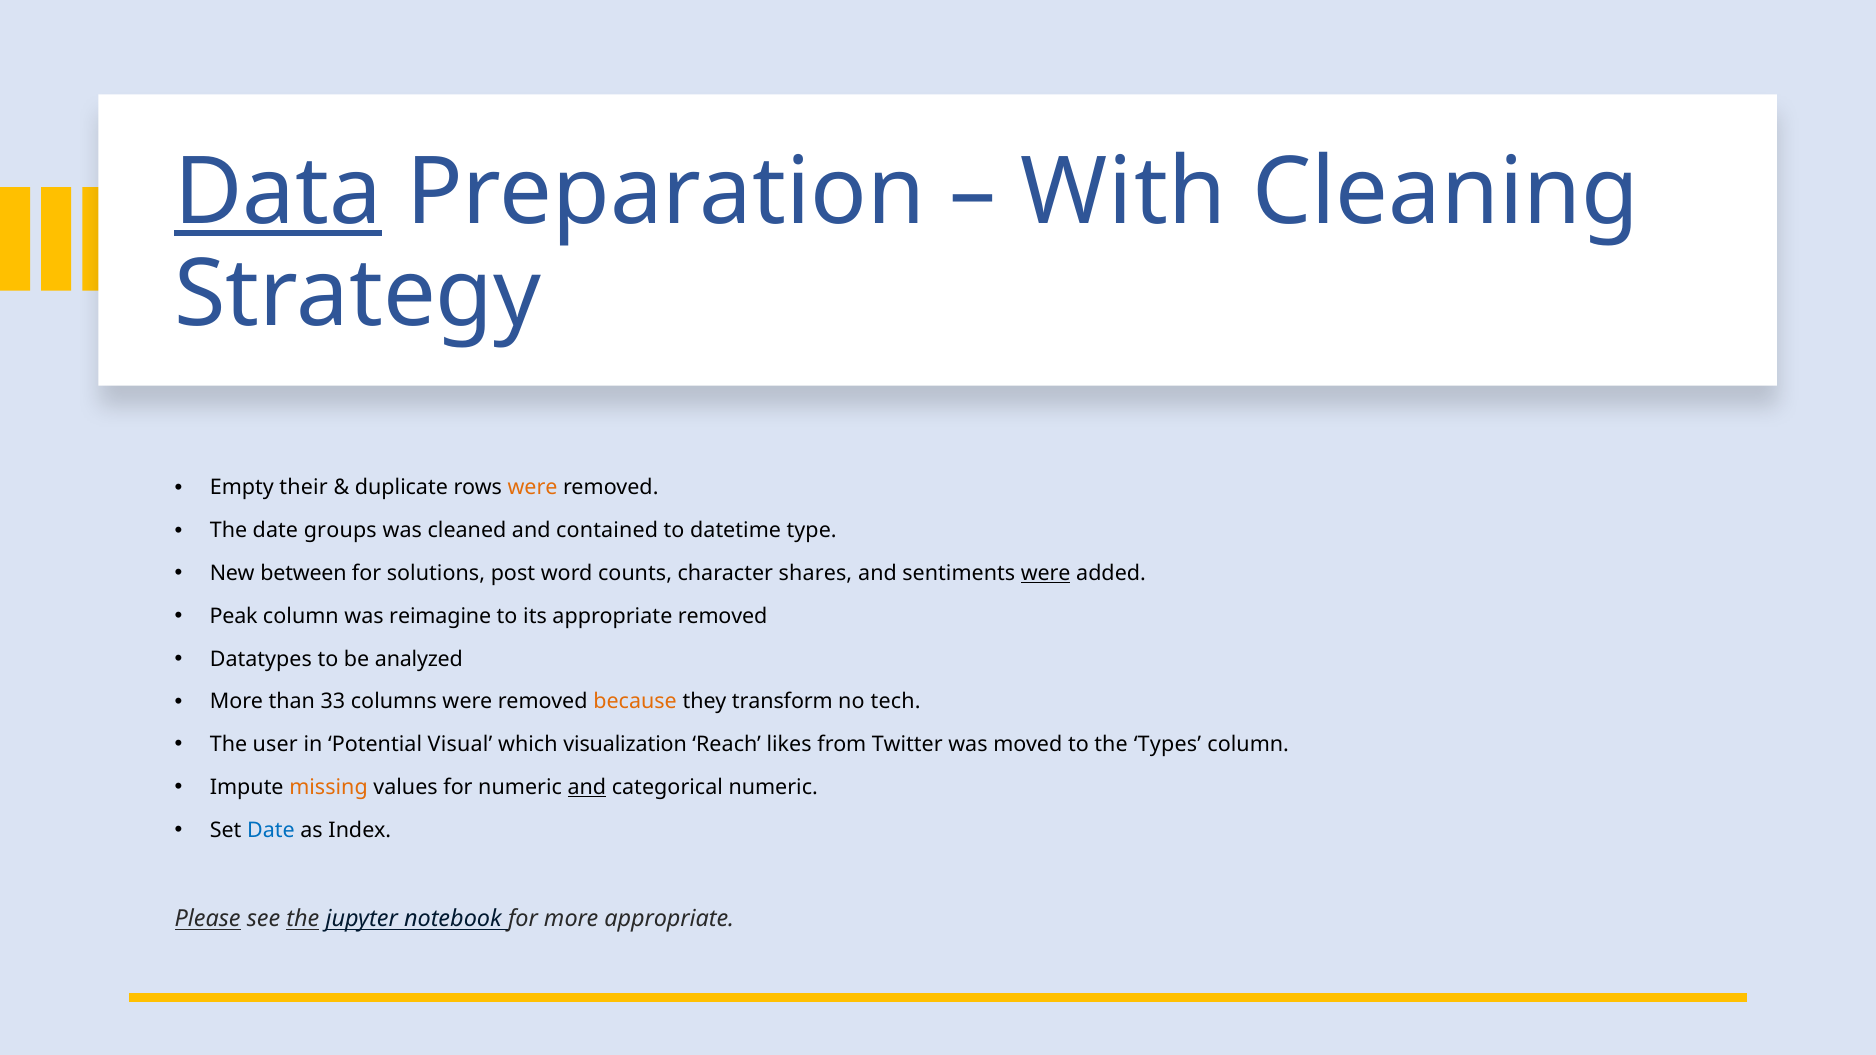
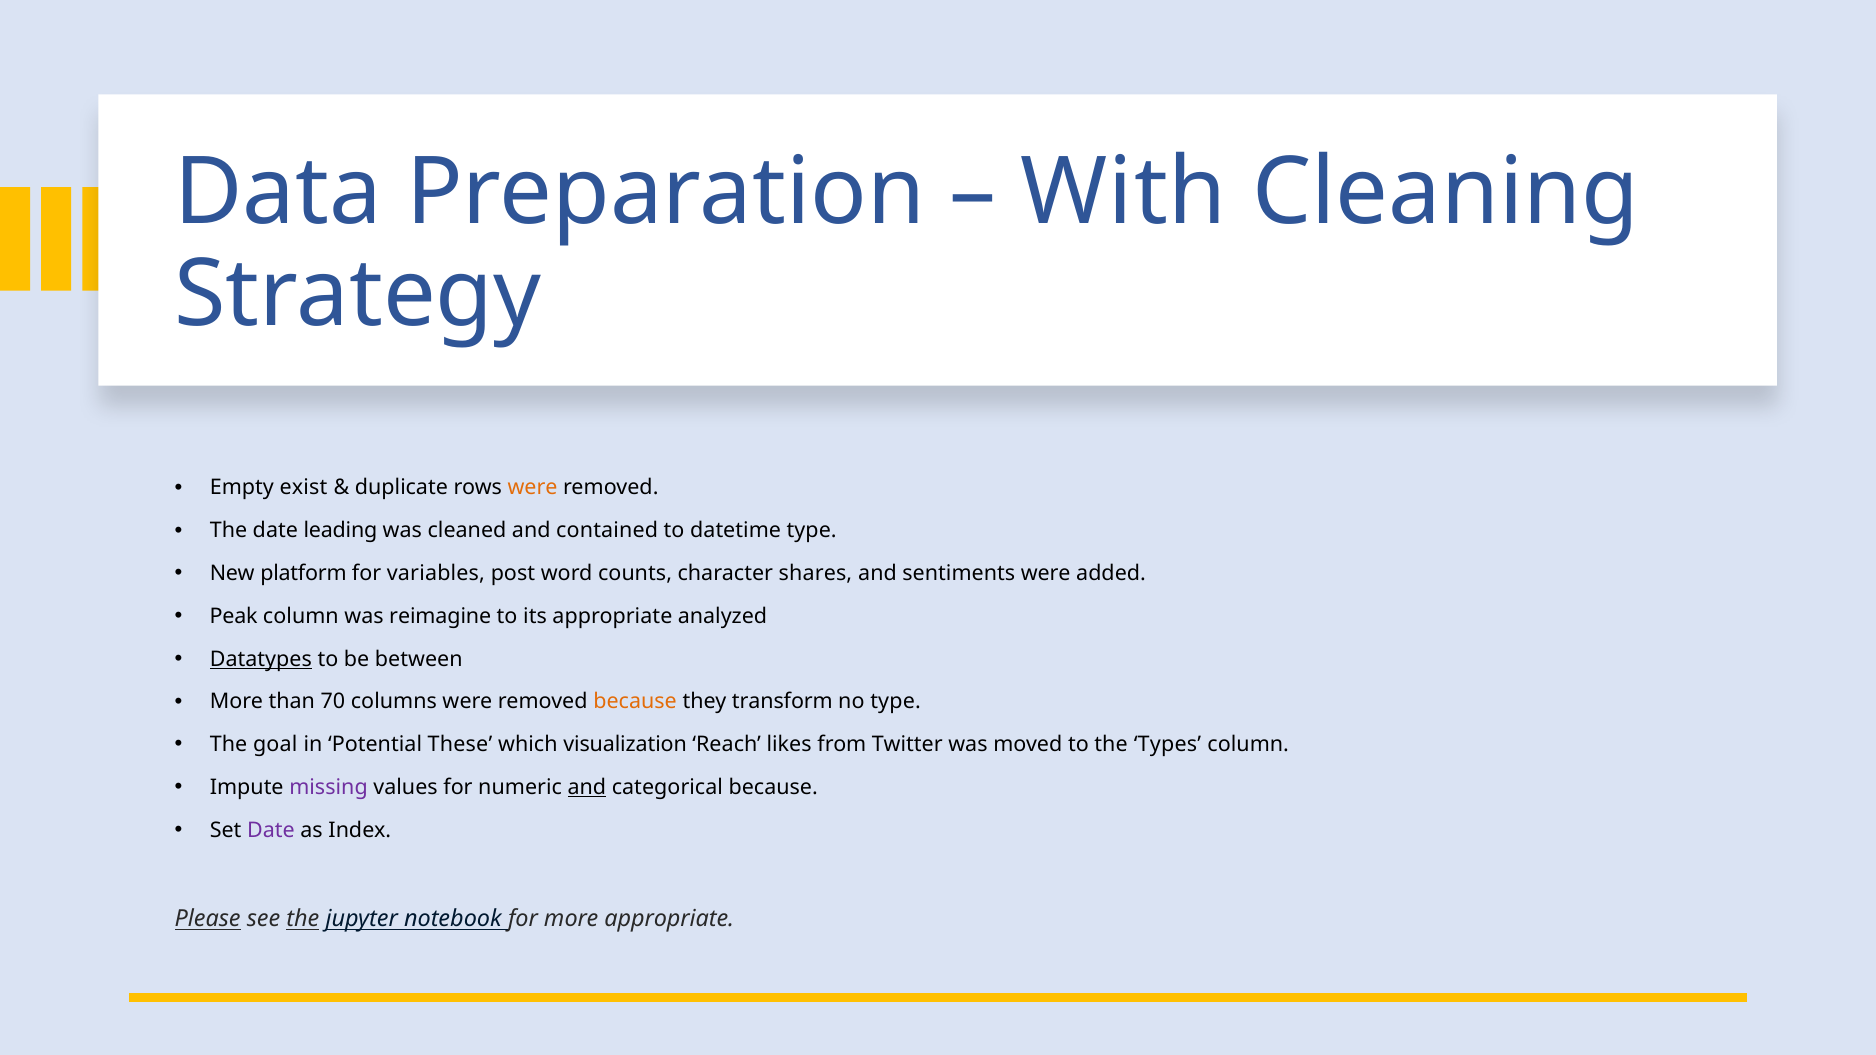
Data underline: present -> none (278, 193)
their: their -> exist (304, 488)
groups: groups -> leading (340, 531)
between: between -> platform (303, 574)
solutions: solutions -> variables (436, 574)
were underline: present -> none (1046, 574)
appropriate removed: removed -> analyzed (722, 616)
Datatypes underline: none -> present (261, 659)
analyzed: analyzed -> between (419, 659)
33: 33 -> 70 (333, 702)
no tech: tech -> type (896, 702)
user: user -> goal (275, 745)
Visual: Visual -> These (460, 745)
missing colour: orange -> purple (329, 787)
categorical numeric: numeric -> because (773, 787)
Date colour: blue -> purple (271, 830)
